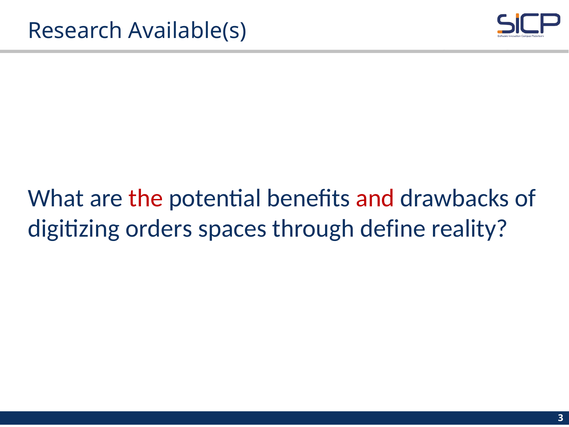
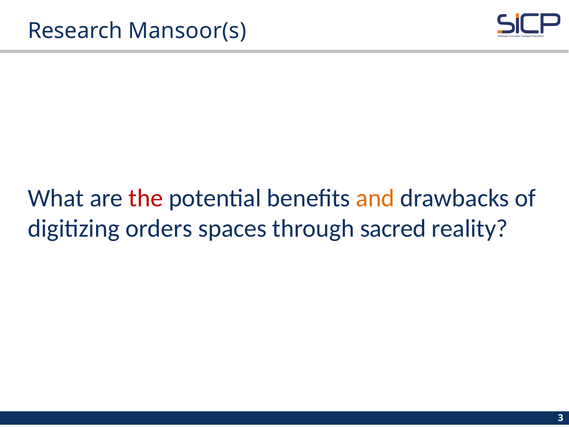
Available(s: Available(s -> Mansoor(s (187, 31)
and colour: red -> orange (375, 198)
define: define -> sacred (393, 228)
